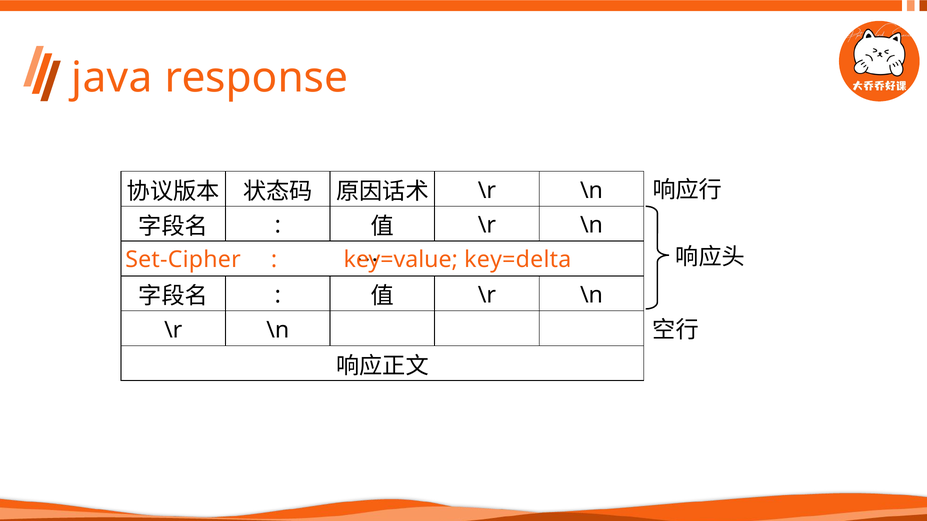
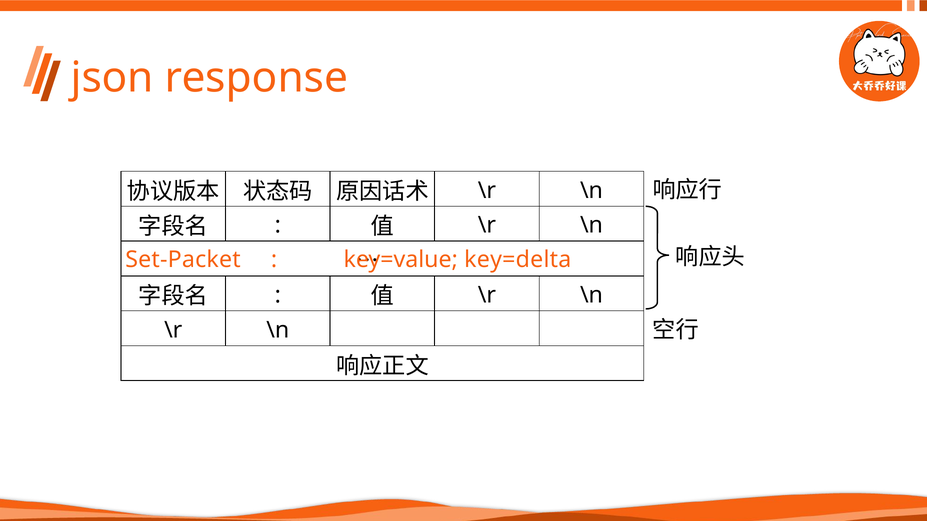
java: java -> json (112, 78)
Set-Cipher: Set-Cipher -> Set-Packet (183, 260)
